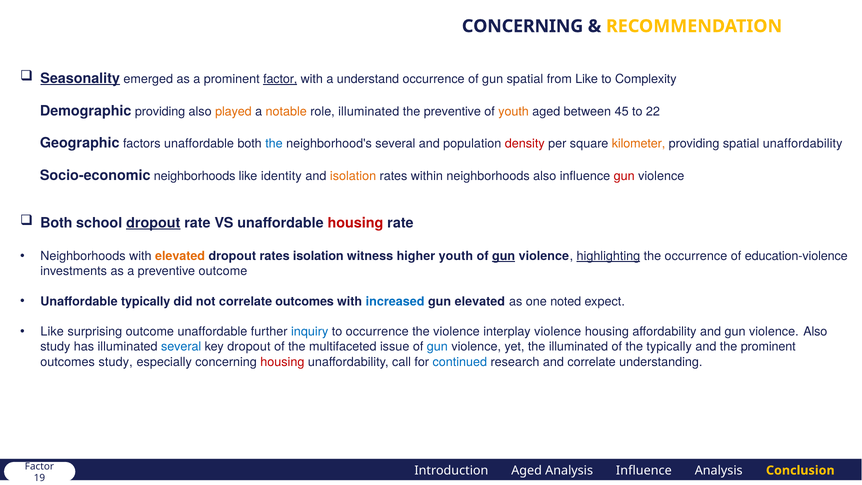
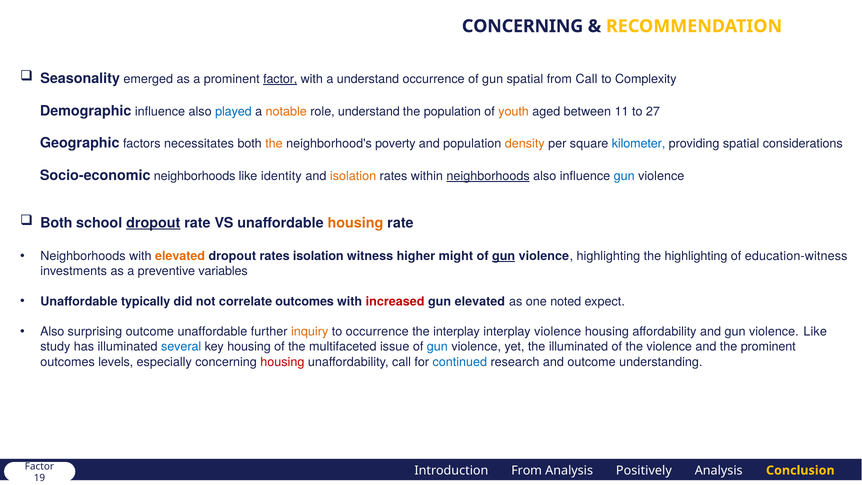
Seasonality underline: present -> none (80, 78)
from Like: Like -> Call (587, 79)
Demographic providing: providing -> influence (160, 111)
played colour: orange -> blue (233, 111)
role illuminated: illuminated -> understand (369, 111)
the preventive: preventive -> population (452, 111)
between 45: 45 -> 11 (622, 111)
22: 22 -> 27 (653, 111)
factors unaffordable: unaffordable -> necessitates (199, 144)
the colour: blue -> orange (274, 144)
neighborhood's several: several -> poverty (395, 144)
density colour: red -> orange (525, 144)
kilometer colour: orange -> blue (639, 144)
spatial unaffordability: unaffordability -> considerations (803, 144)
neighborhoods underline: none -> present (488, 176)
gun colour: red -> blue (624, 176)
housing colour: red -> orange (355, 223)
higher youth: youth -> might (456, 256)
highlighting underline: present -> none (608, 256)
the occurrence: occurrence -> highlighting (696, 256)
education-violence: education-violence -> education-witness (796, 256)
preventive outcome: outcome -> variables (223, 271)
increased colour: blue -> red (395, 301)
Like: Like -> Also (52, 332)
inquiry colour: blue -> orange (310, 332)
the violence: violence -> interplay (457, 332)
violence Also: Also -> Like (815, 332)
key dropout: dropout -> housing (249, 347)
the typically: typically -> violence (669, 347)
outcomes study: study -> levels (116, 362)
and correlate: correlate -> outcome (592, 362)
Introduction Aged: Aged -> From (527, 470)
Analysis Influence: Influence -> Positively (644, 470)
